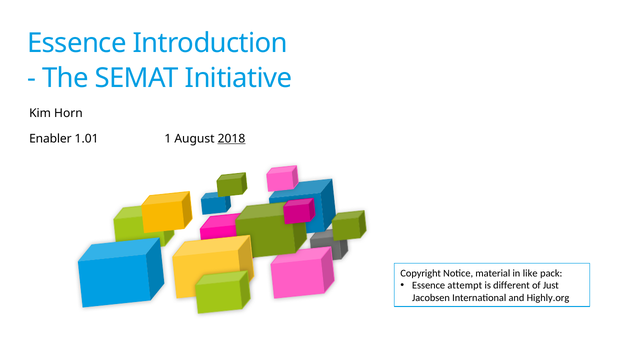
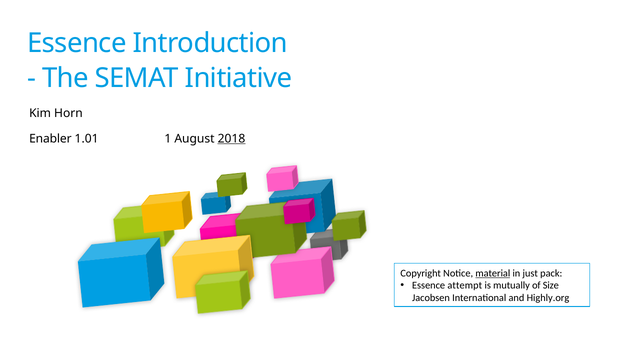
material underline: none -> present (493, 273)
like: like -> just (530, 273)
different: different -> mutually (512, 286)
Just: Just -> Size (551, 286)
